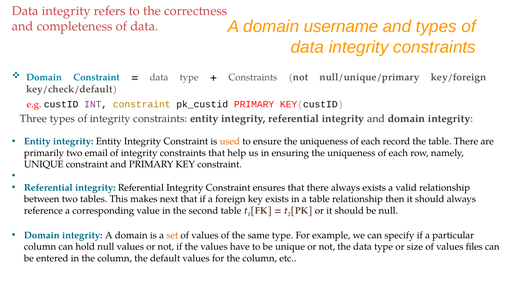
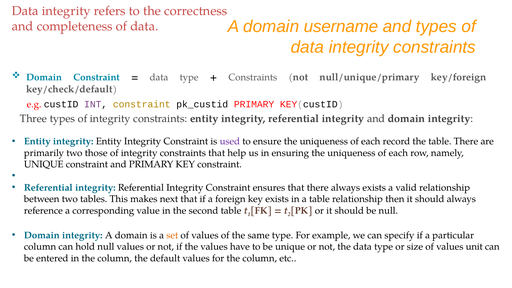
used colour: orange -> purple (230, 141)
email: email -> those (96, 153)
files: files -> unit (474, 247)
